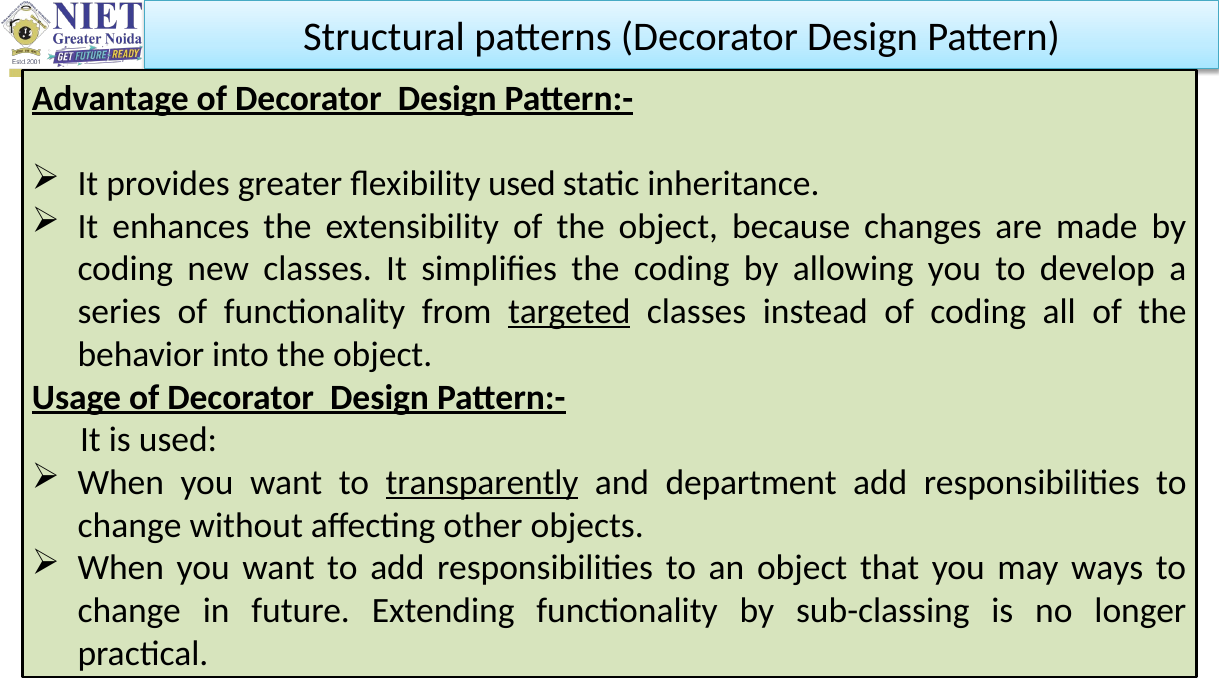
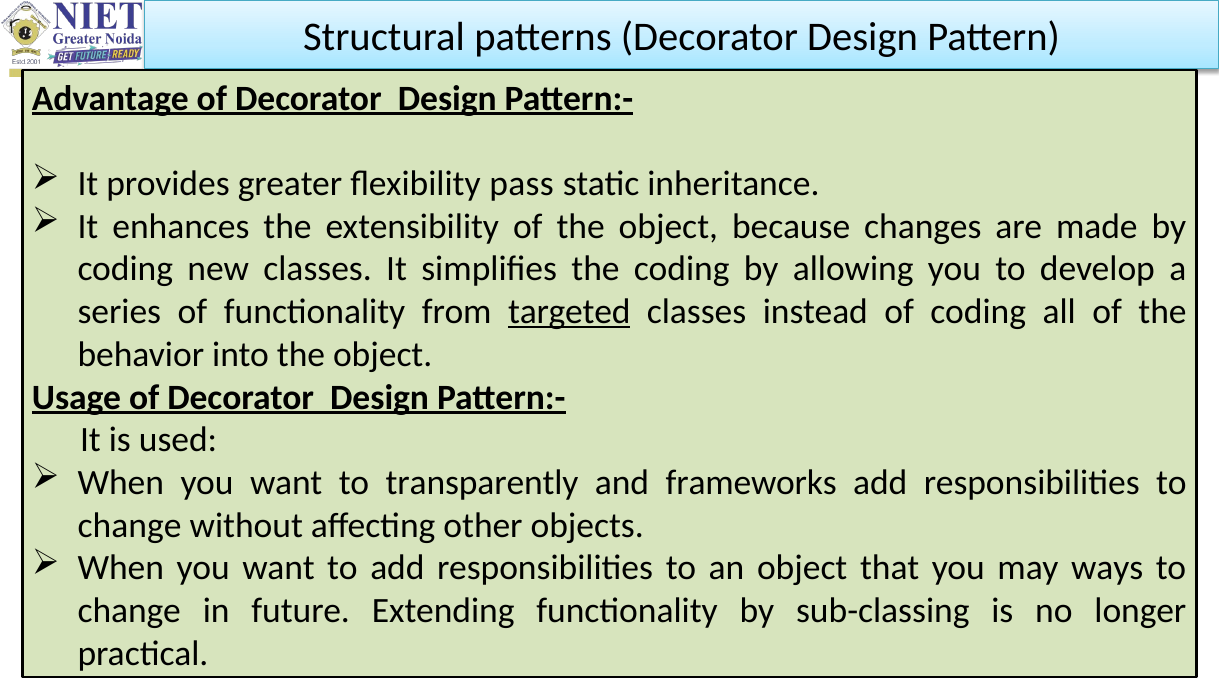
flexibility used: used -> pass (522, 184)
transparently underline: present -> none (482, 483)
department: department -> frameworks (751, 483)
